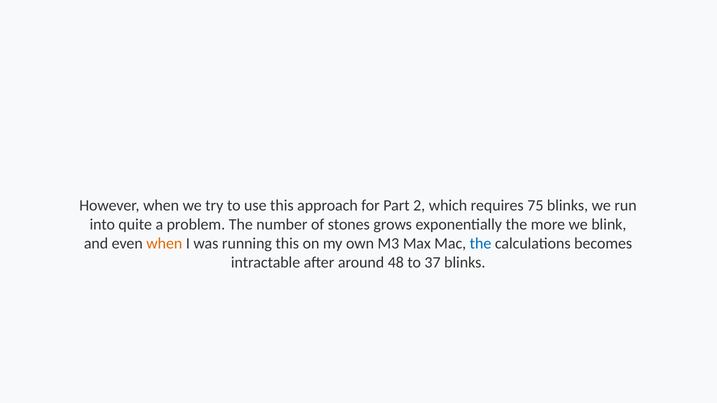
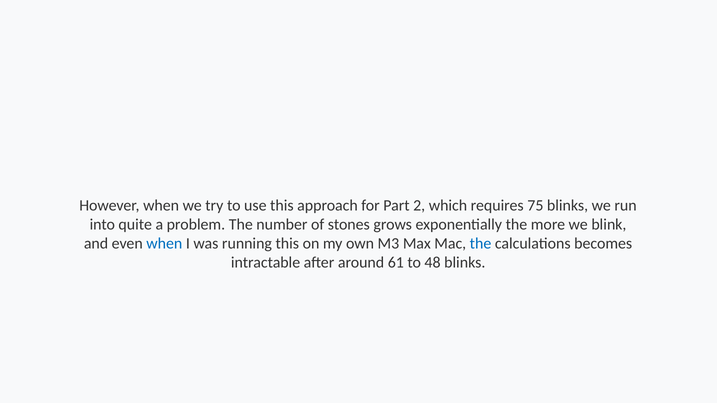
when colour: orange -> blue (164, 244)
48: 48 -> 61 (396, 263)
37: 37 -> 48 (433, 263)
